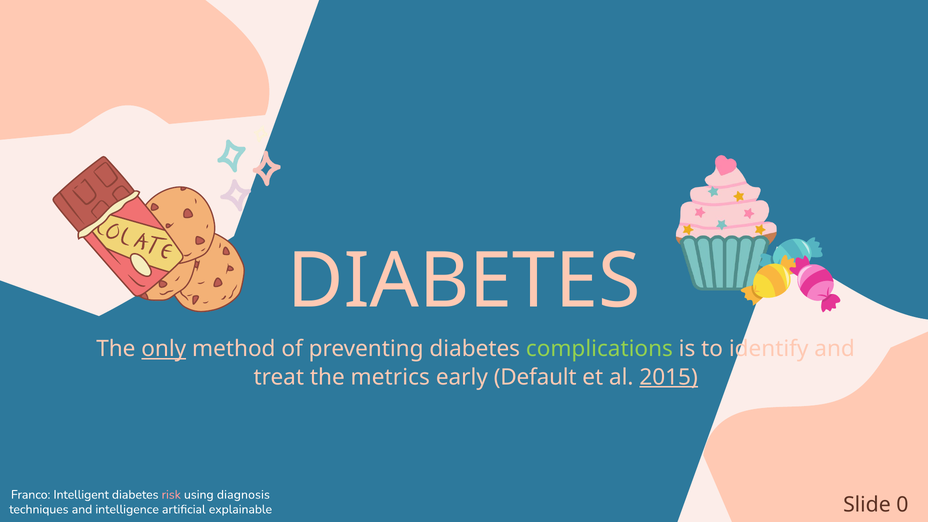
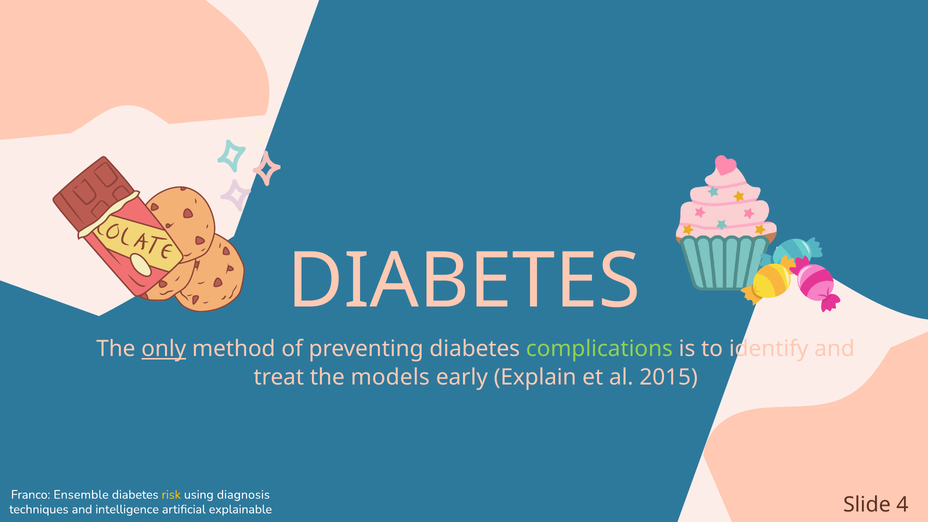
metrics: metrics -> models (390, 377)
Default: Default -> Explain (535, 377)
2015 underline: present -> none (669, 377)
Intelligent: Intelligent -> Ensemble (81, 495)
risk colour: pink -> yellow (171, 495)
0: 0 -> 4 (902, 505)
